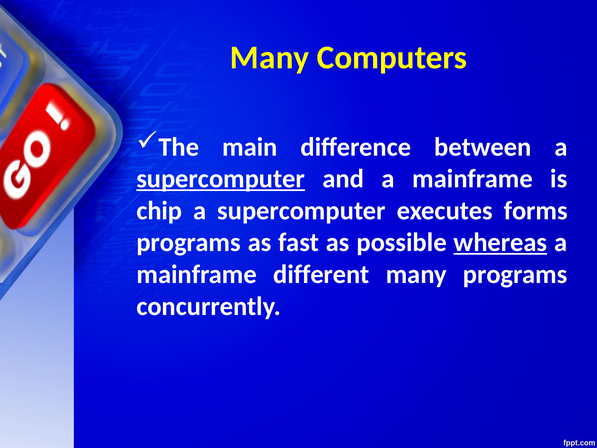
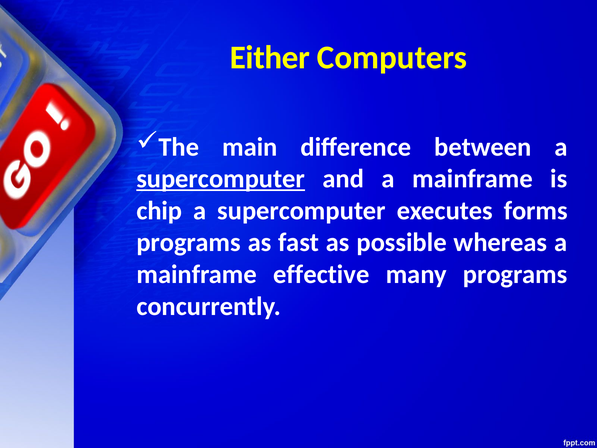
Many: Many -> Either (270, 58)
whereas underline: present -> none (500, 242)
different: different -> effective (321, 274)
